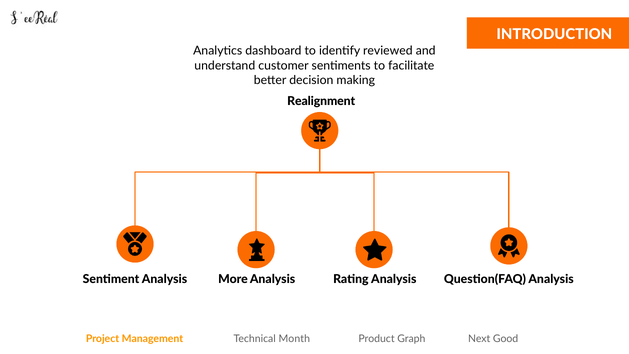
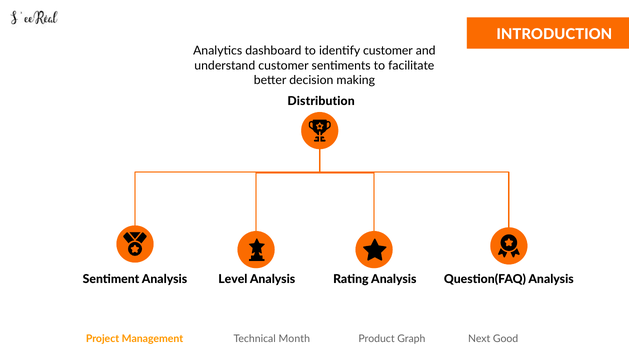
identify reviewed: reviewed -> customer (388, 51)
Realignment: Realignment -> Distribution (321, 101)
More: More -> Level (233, 279)
